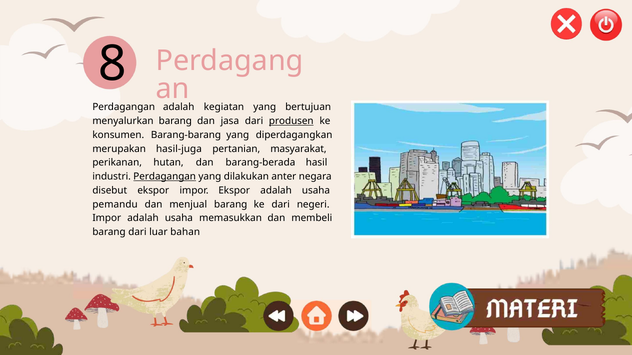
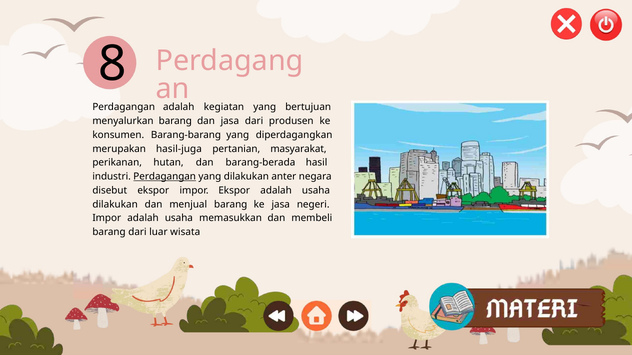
produsen underline: present -> none (291, 121)
pemandu: pemandu -> dilakukan (115, 205)
ke dari: dari -> jasa (281, 205)
bahan: bahan -> wisata (185, 233)
